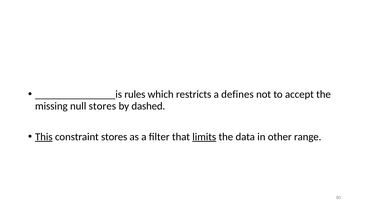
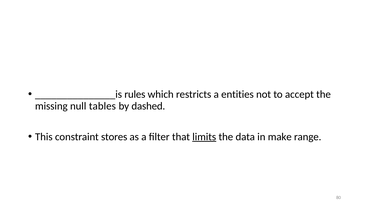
defines: defines -> entities (237, 95)
null stores: stores -> tables (102, 106)
This underline: present -> none (44, 137)
other: other -> make (280, 137)
